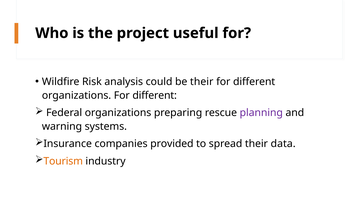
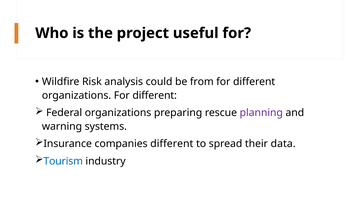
be their: their -> from (202, 82)
companies provided: provided -> different (172, 144)
Tourism colour: orange -> blue (63, 161)
